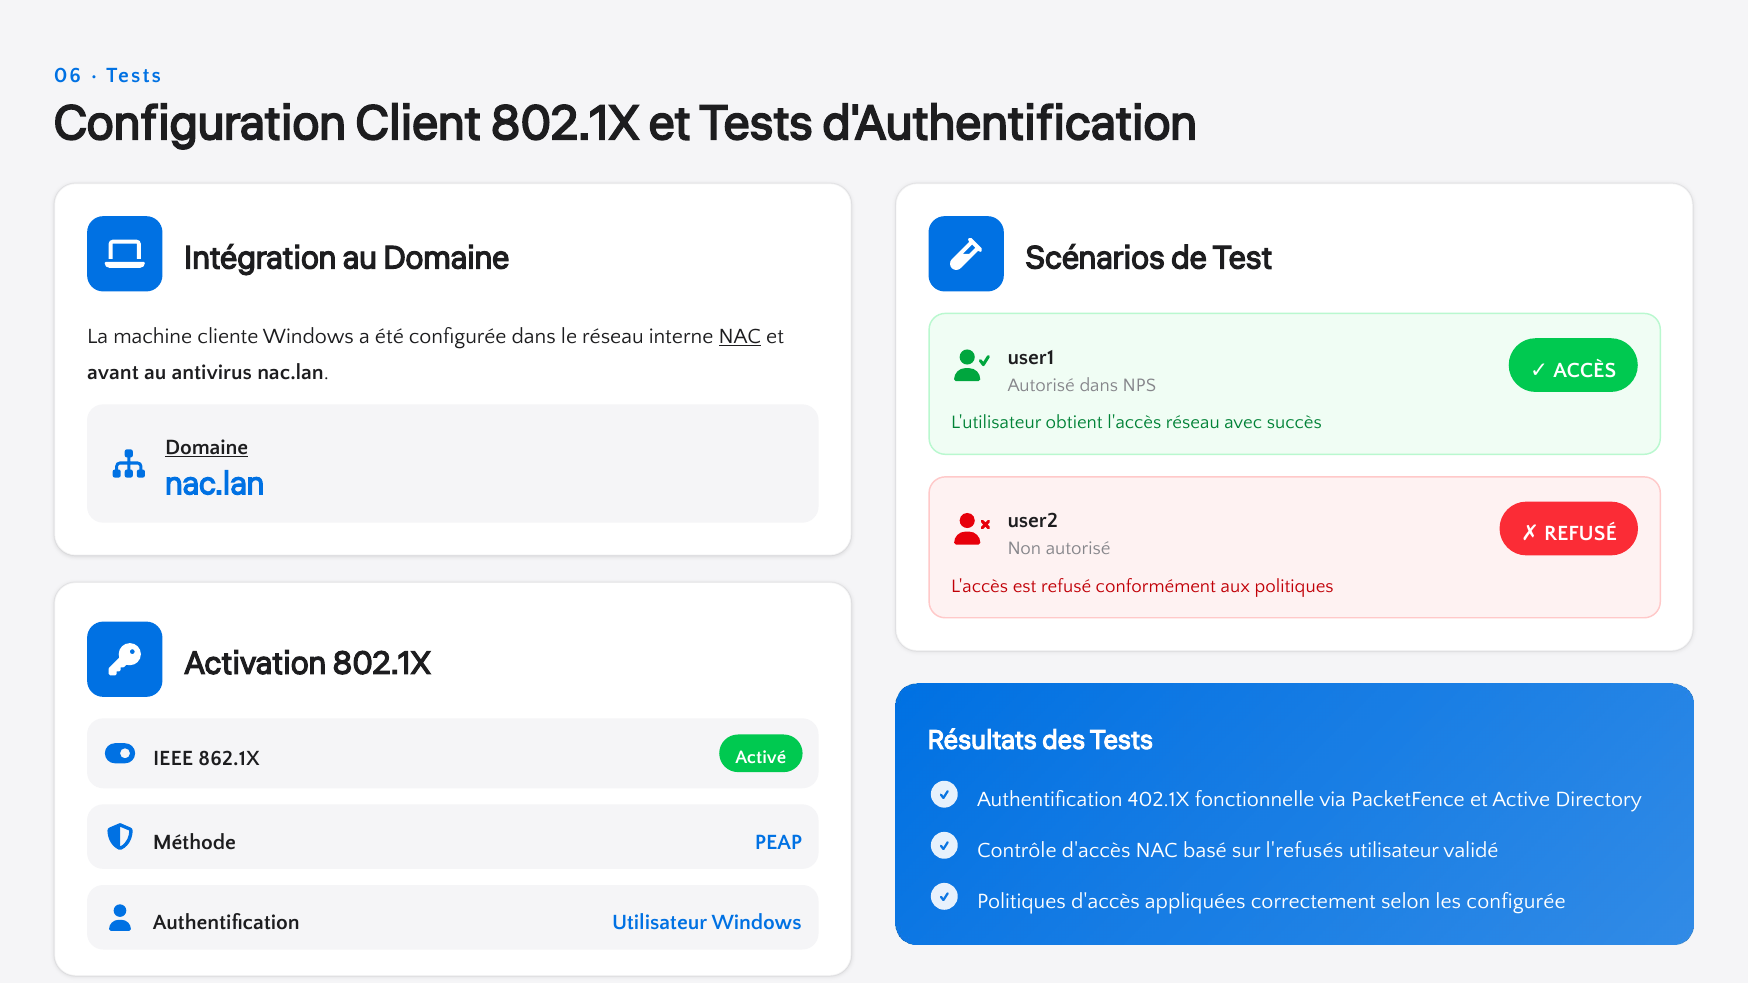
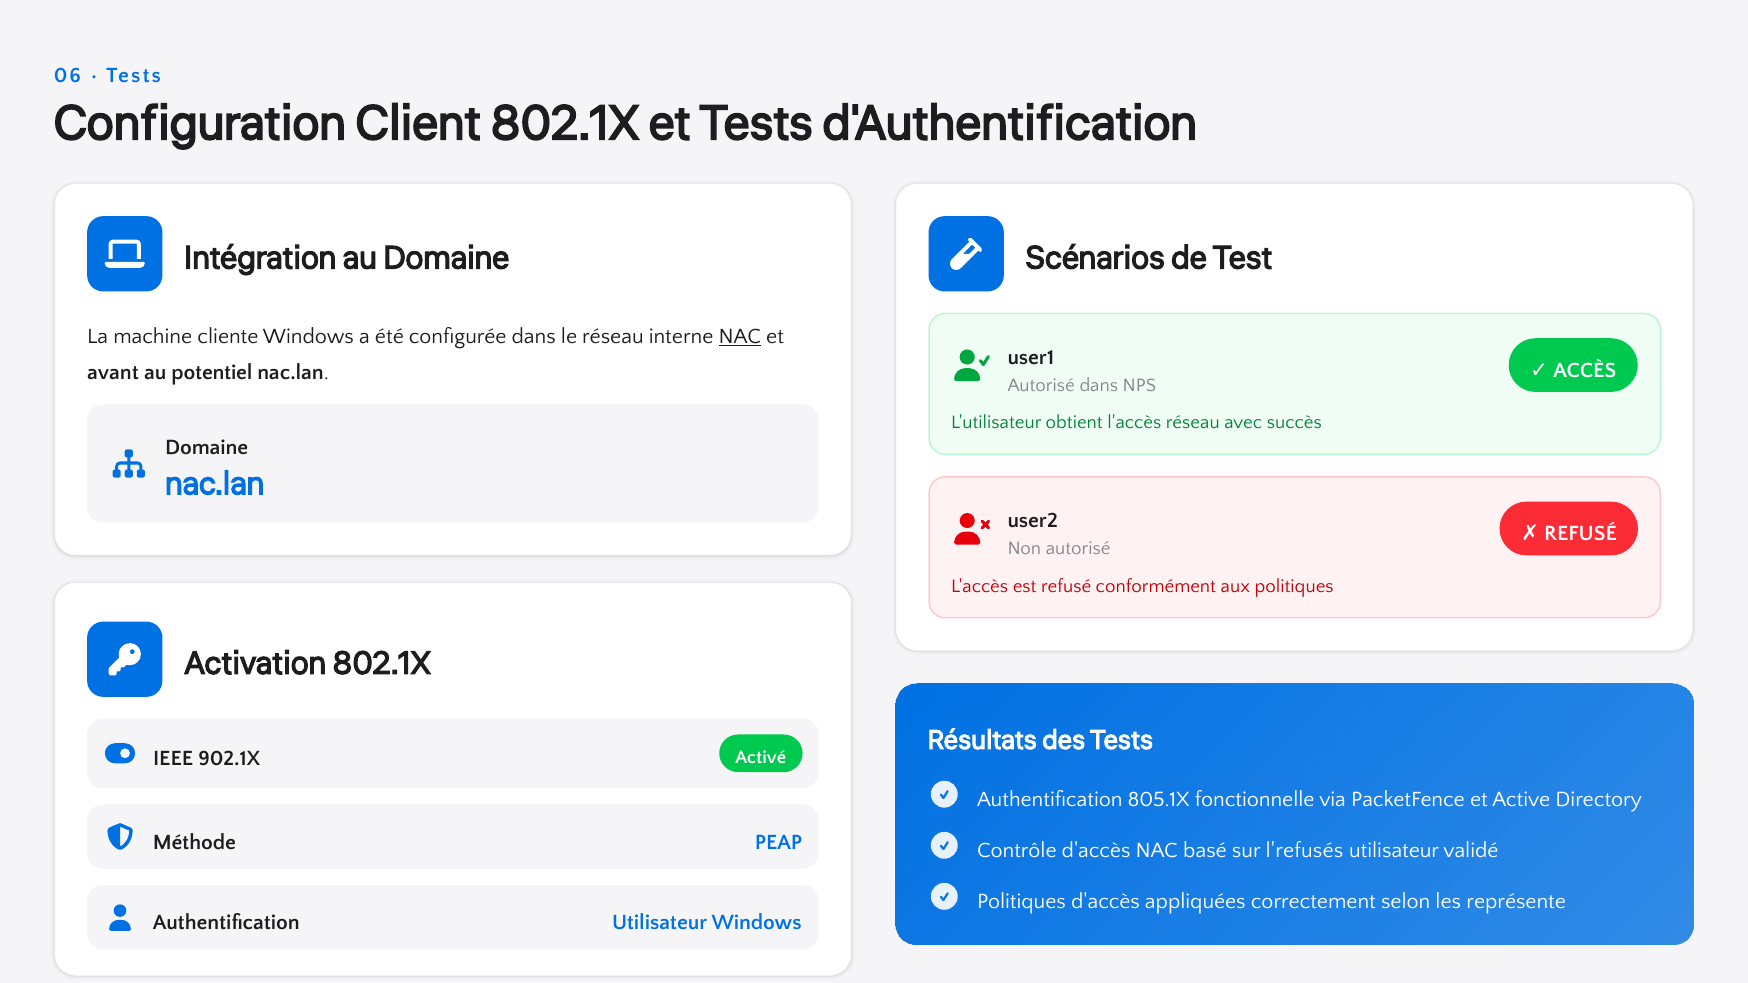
antivirus: antivirus -> potentiel (212, 373)
Domaine underline: present -> none (207, 447)
862.1X: 862.1X -> 902.1X (229, 759)
402.1X: 402.1X -> 805.1X (1159, 800)
les configurée: configurée -> représente (1516, 902)
